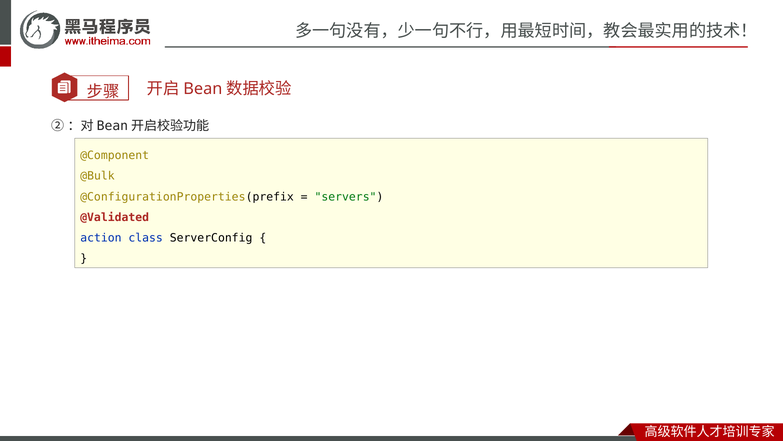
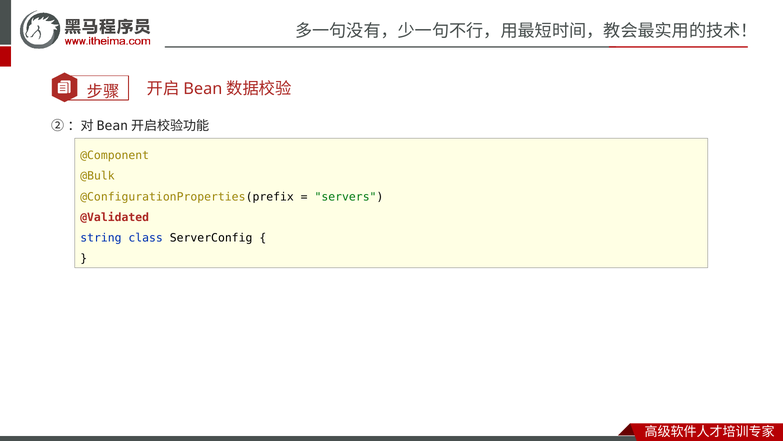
action: action -> string (101, 238)
